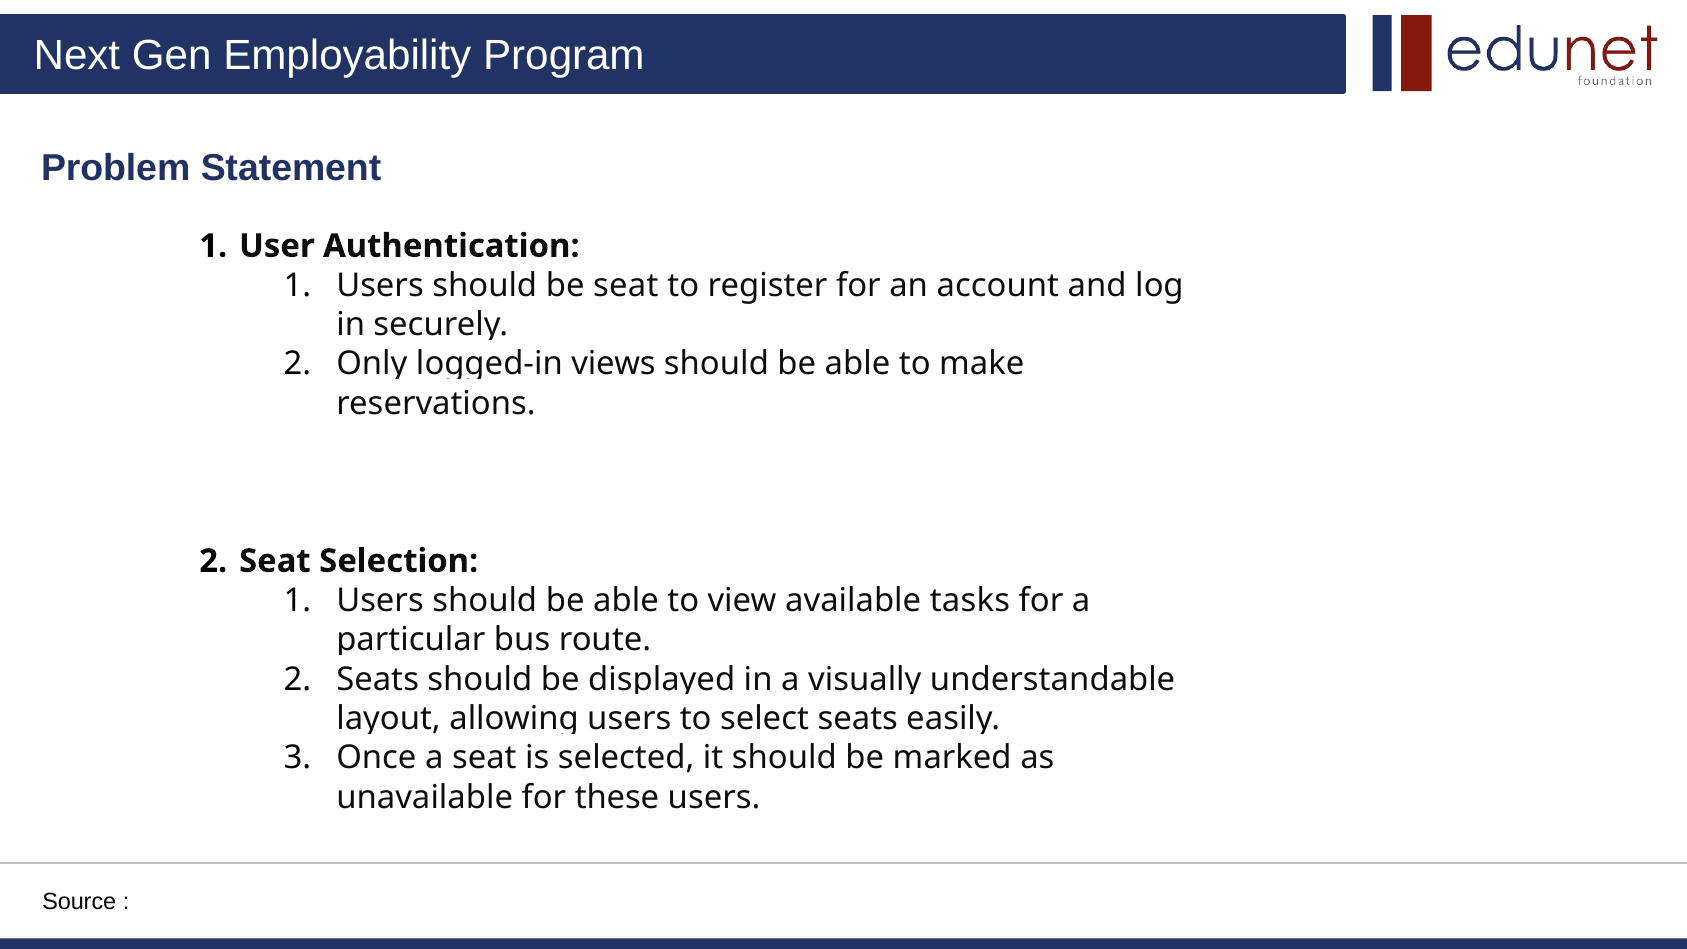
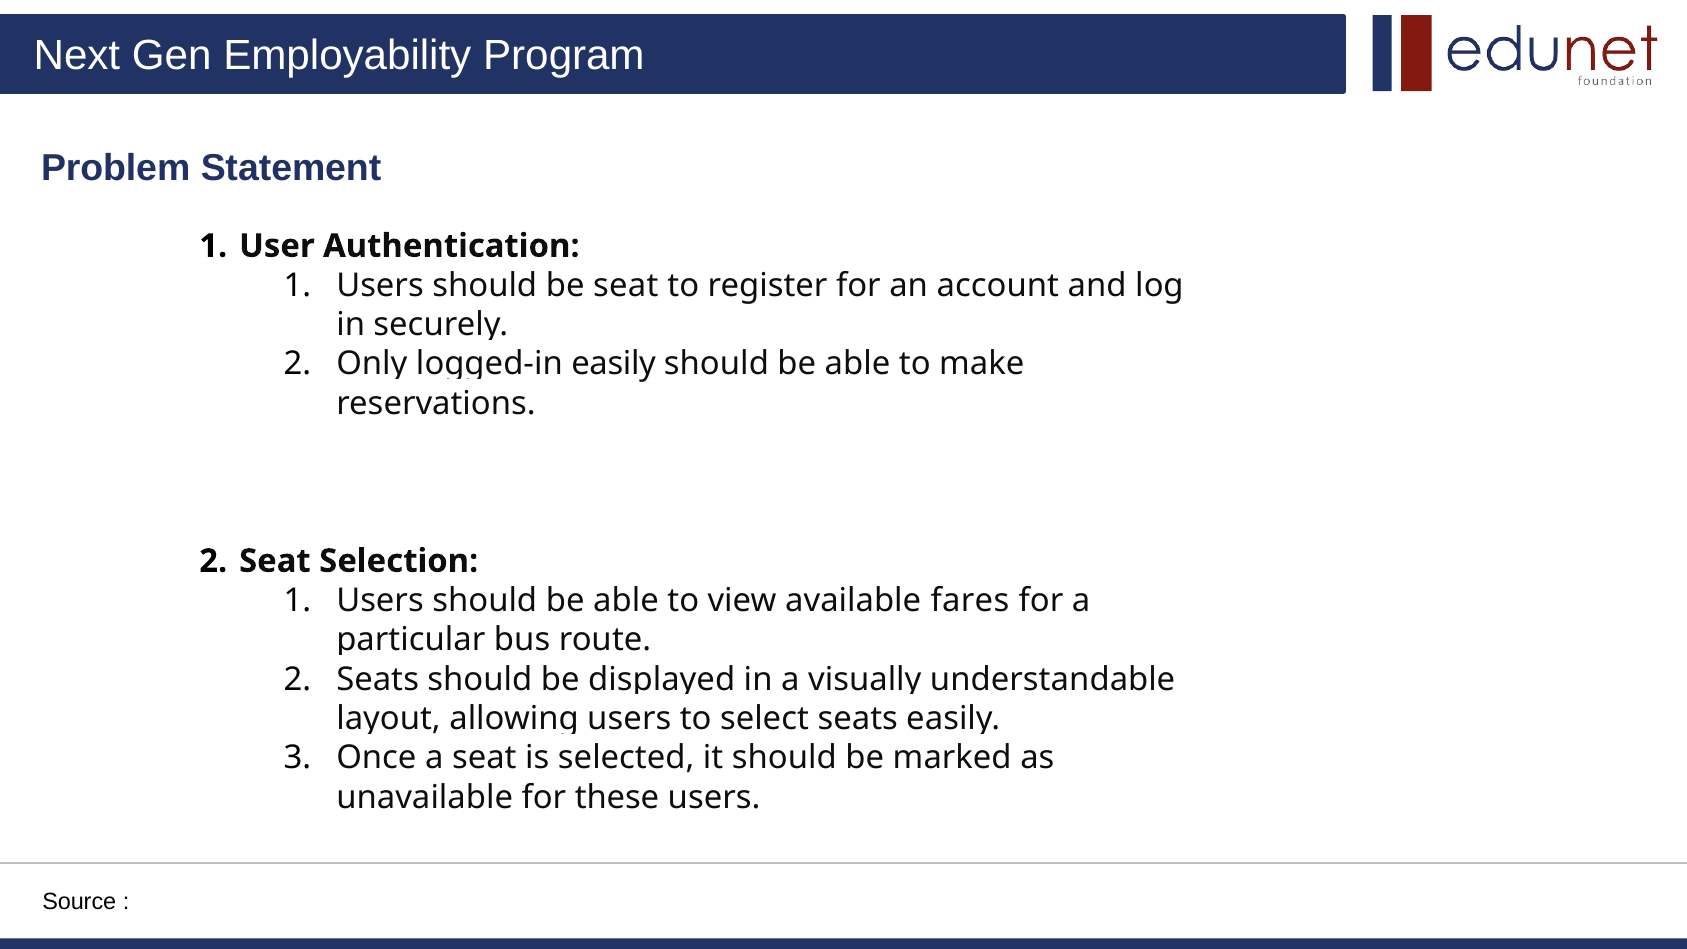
views: views -> easily (614, 364)
tasks: tasks -> fares (970, 600)
